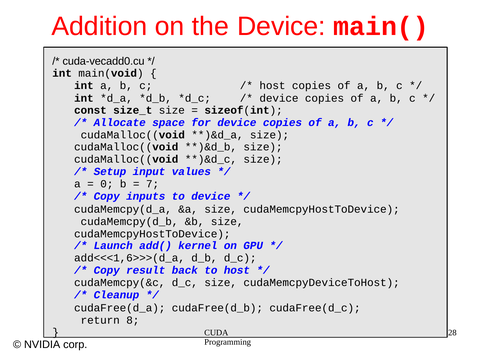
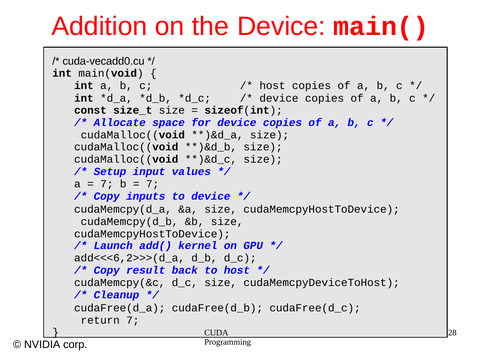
0: 0 -> 7 (107, 184)
add<<<1,6>>>(d_a: add<<<1,6>>>(d_a -> add<<<6,2>>>(d_a (130, 258)
return 8: 8 -> 7 (133, 321)
